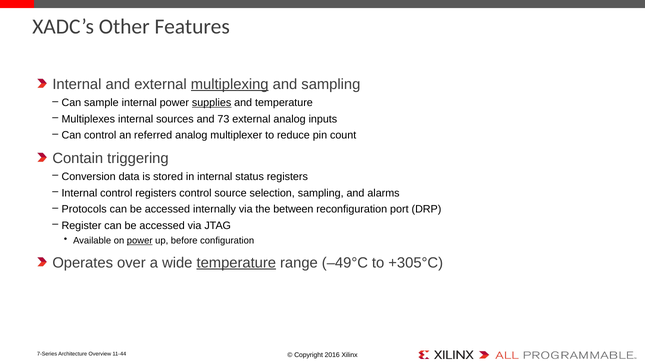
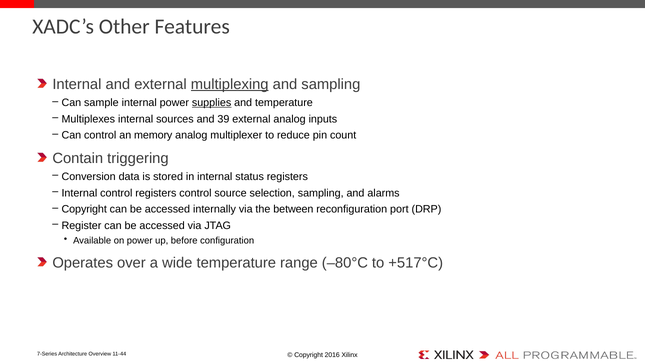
73: 73 -> 39 (223, 119)
referred: referred -> memory (153, 135)
Protocols: Protocols -> Copyright (84, 209)
power underline: present -> none (140, 241)
temperature underline: present -> none (236, 263)
–49°C: –49°C -> –80°C (345, 263)
+305°C: +305°C -> +517°C (416, 263)
